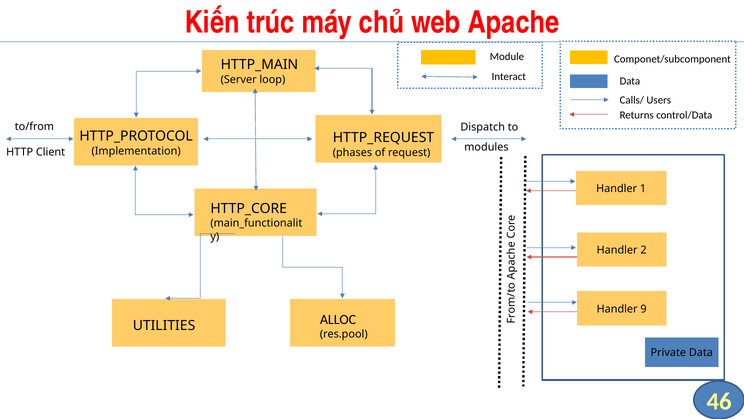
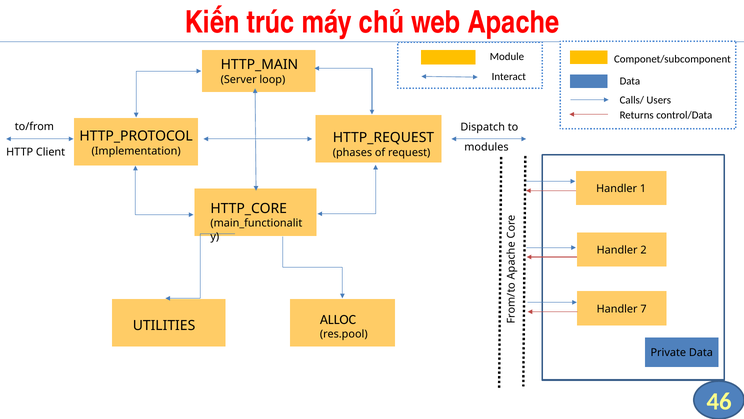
9: 9 -> 7 (644, 309)
